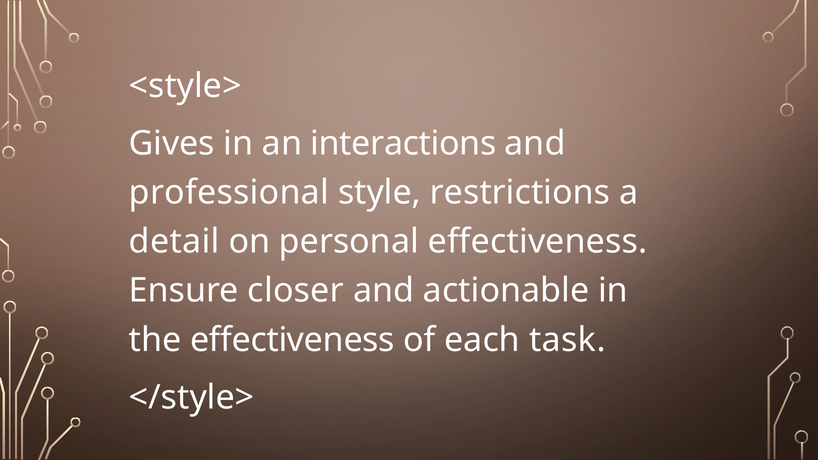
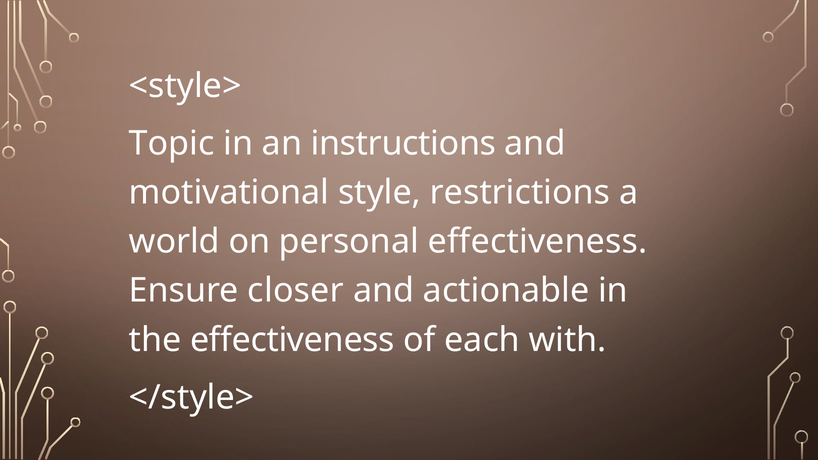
Gives: Gives -> Topic (172, 144)
interactions: interactions -> instructions (403, 144)
professional: professional -> motivational (229, 193)
detail: detail -> world (174, 242)
task: task -> with (568, 340)
